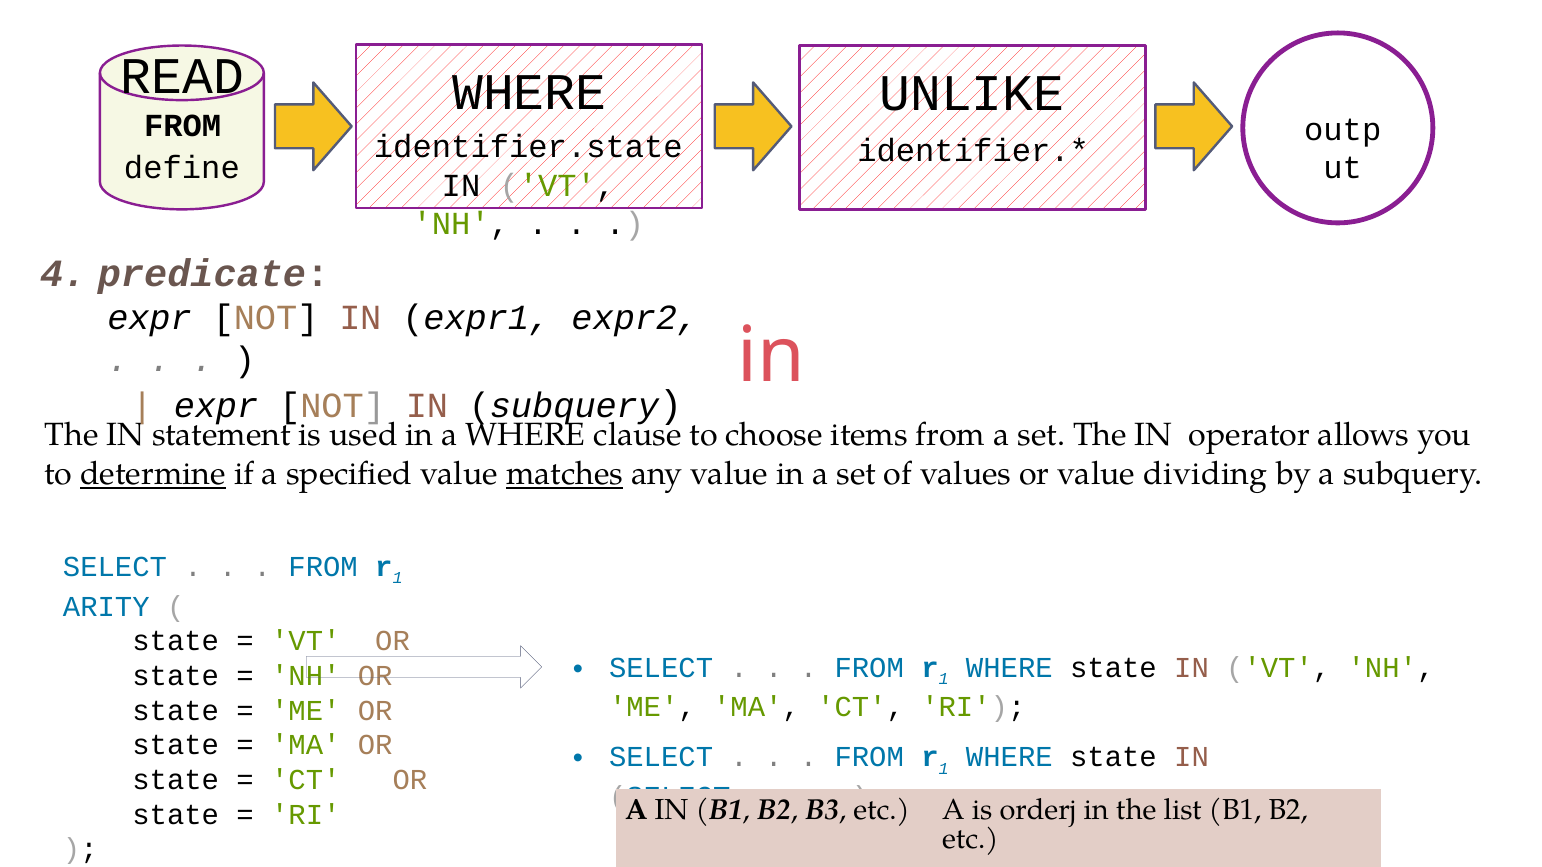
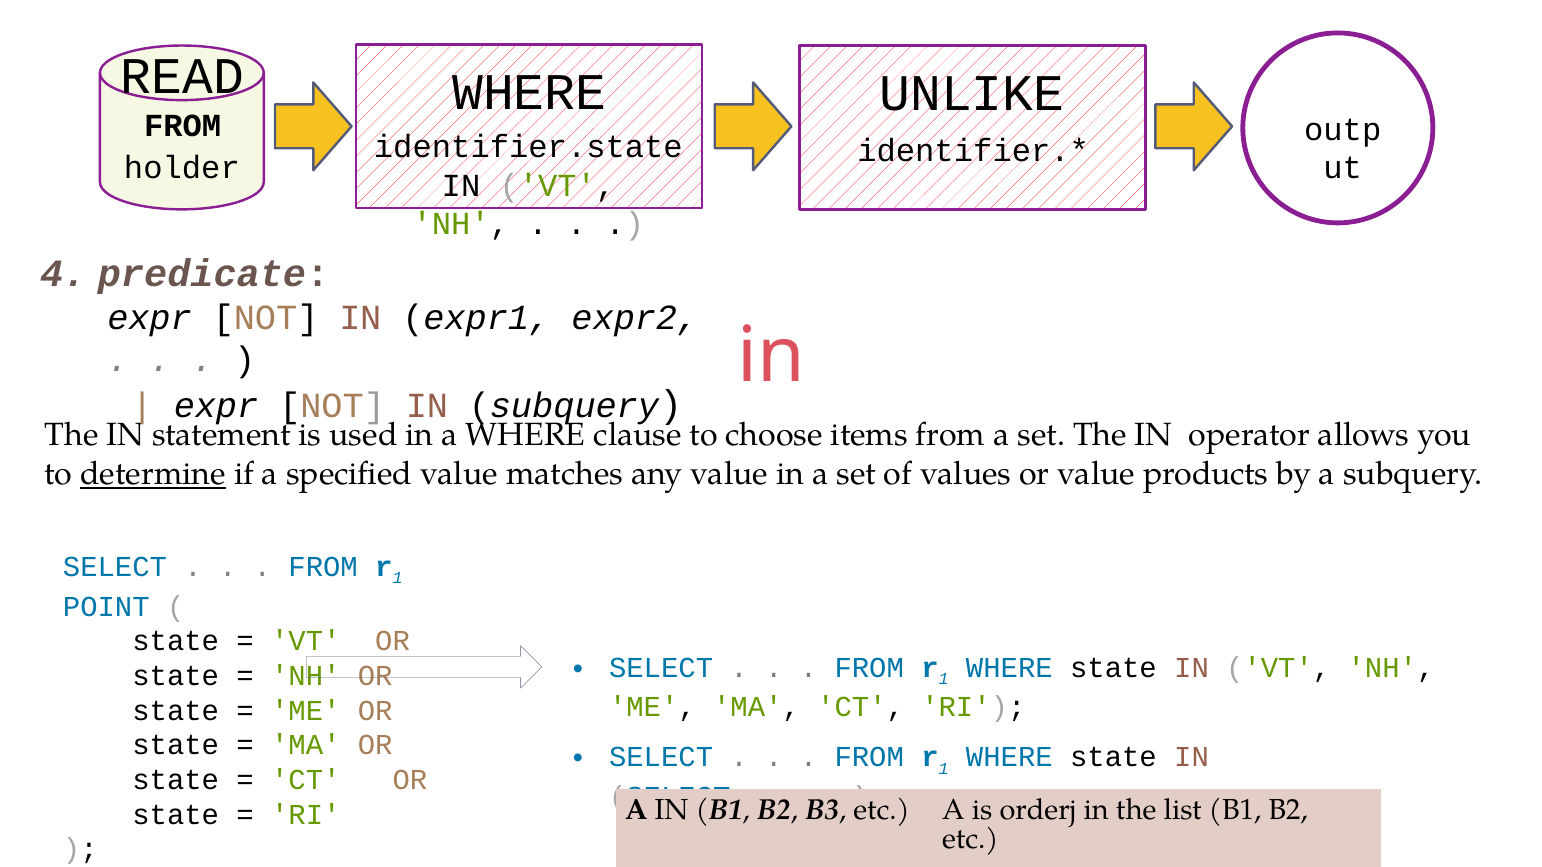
define: define -> holder (182, 168)
matches underline: present -> none (565, 474)
dividing: dividing -> products (1206, 474)
ARITY: ARITY -> POINT (106, 607)
